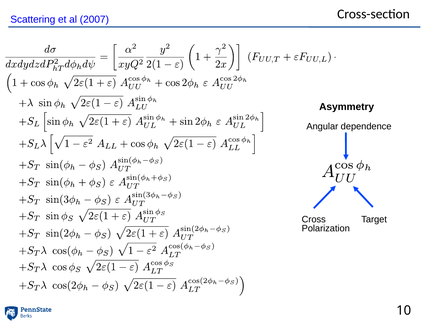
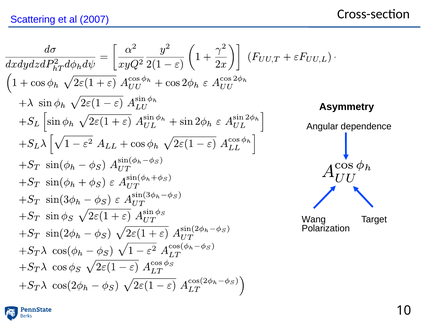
Cross: Cross -> Wang (314, 219)
